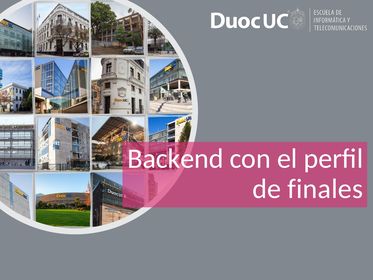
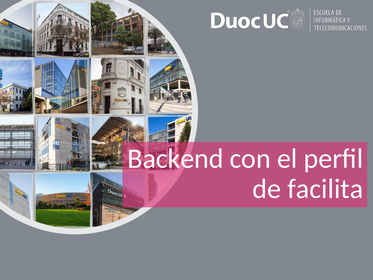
finales: finales -> facilita (325, 189)
